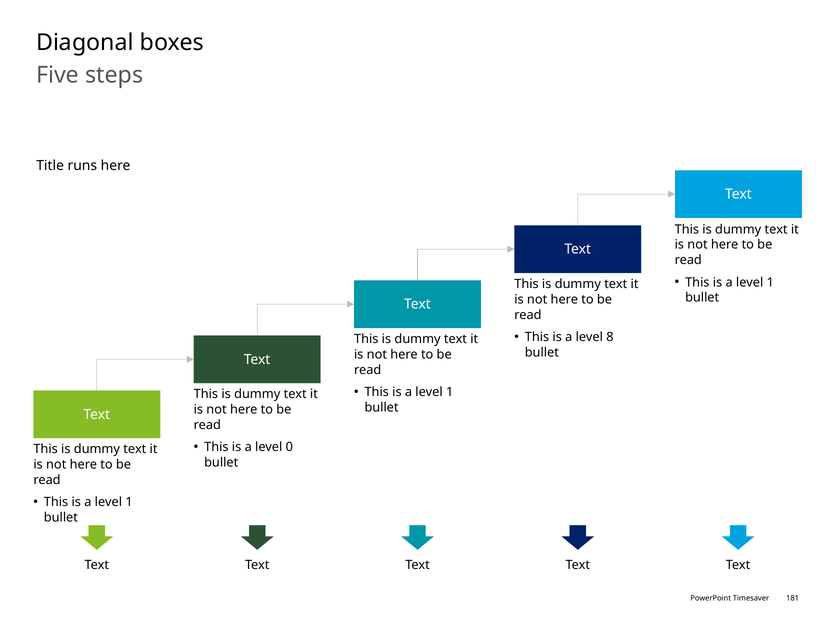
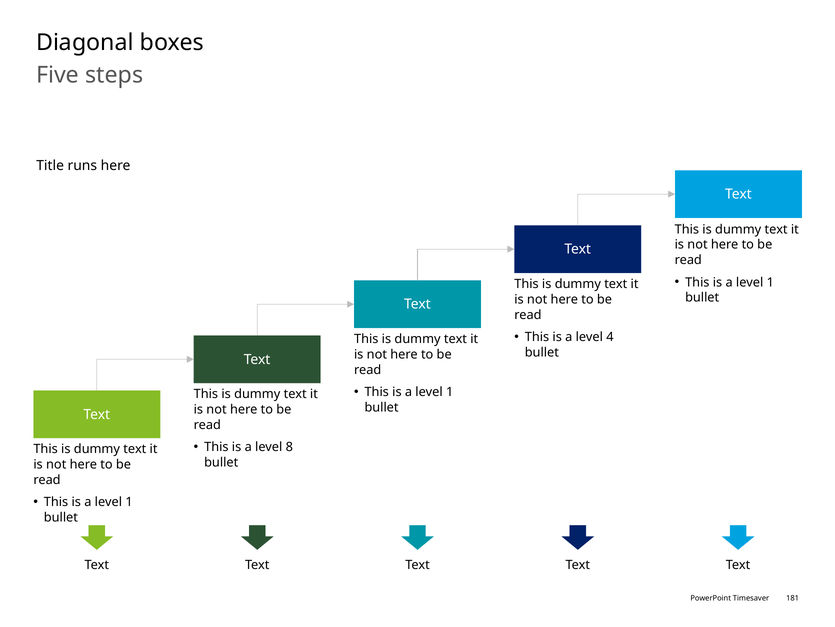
8: 8 -> 4 (610, 337)
0: 0 -> 8 (289, 447)
